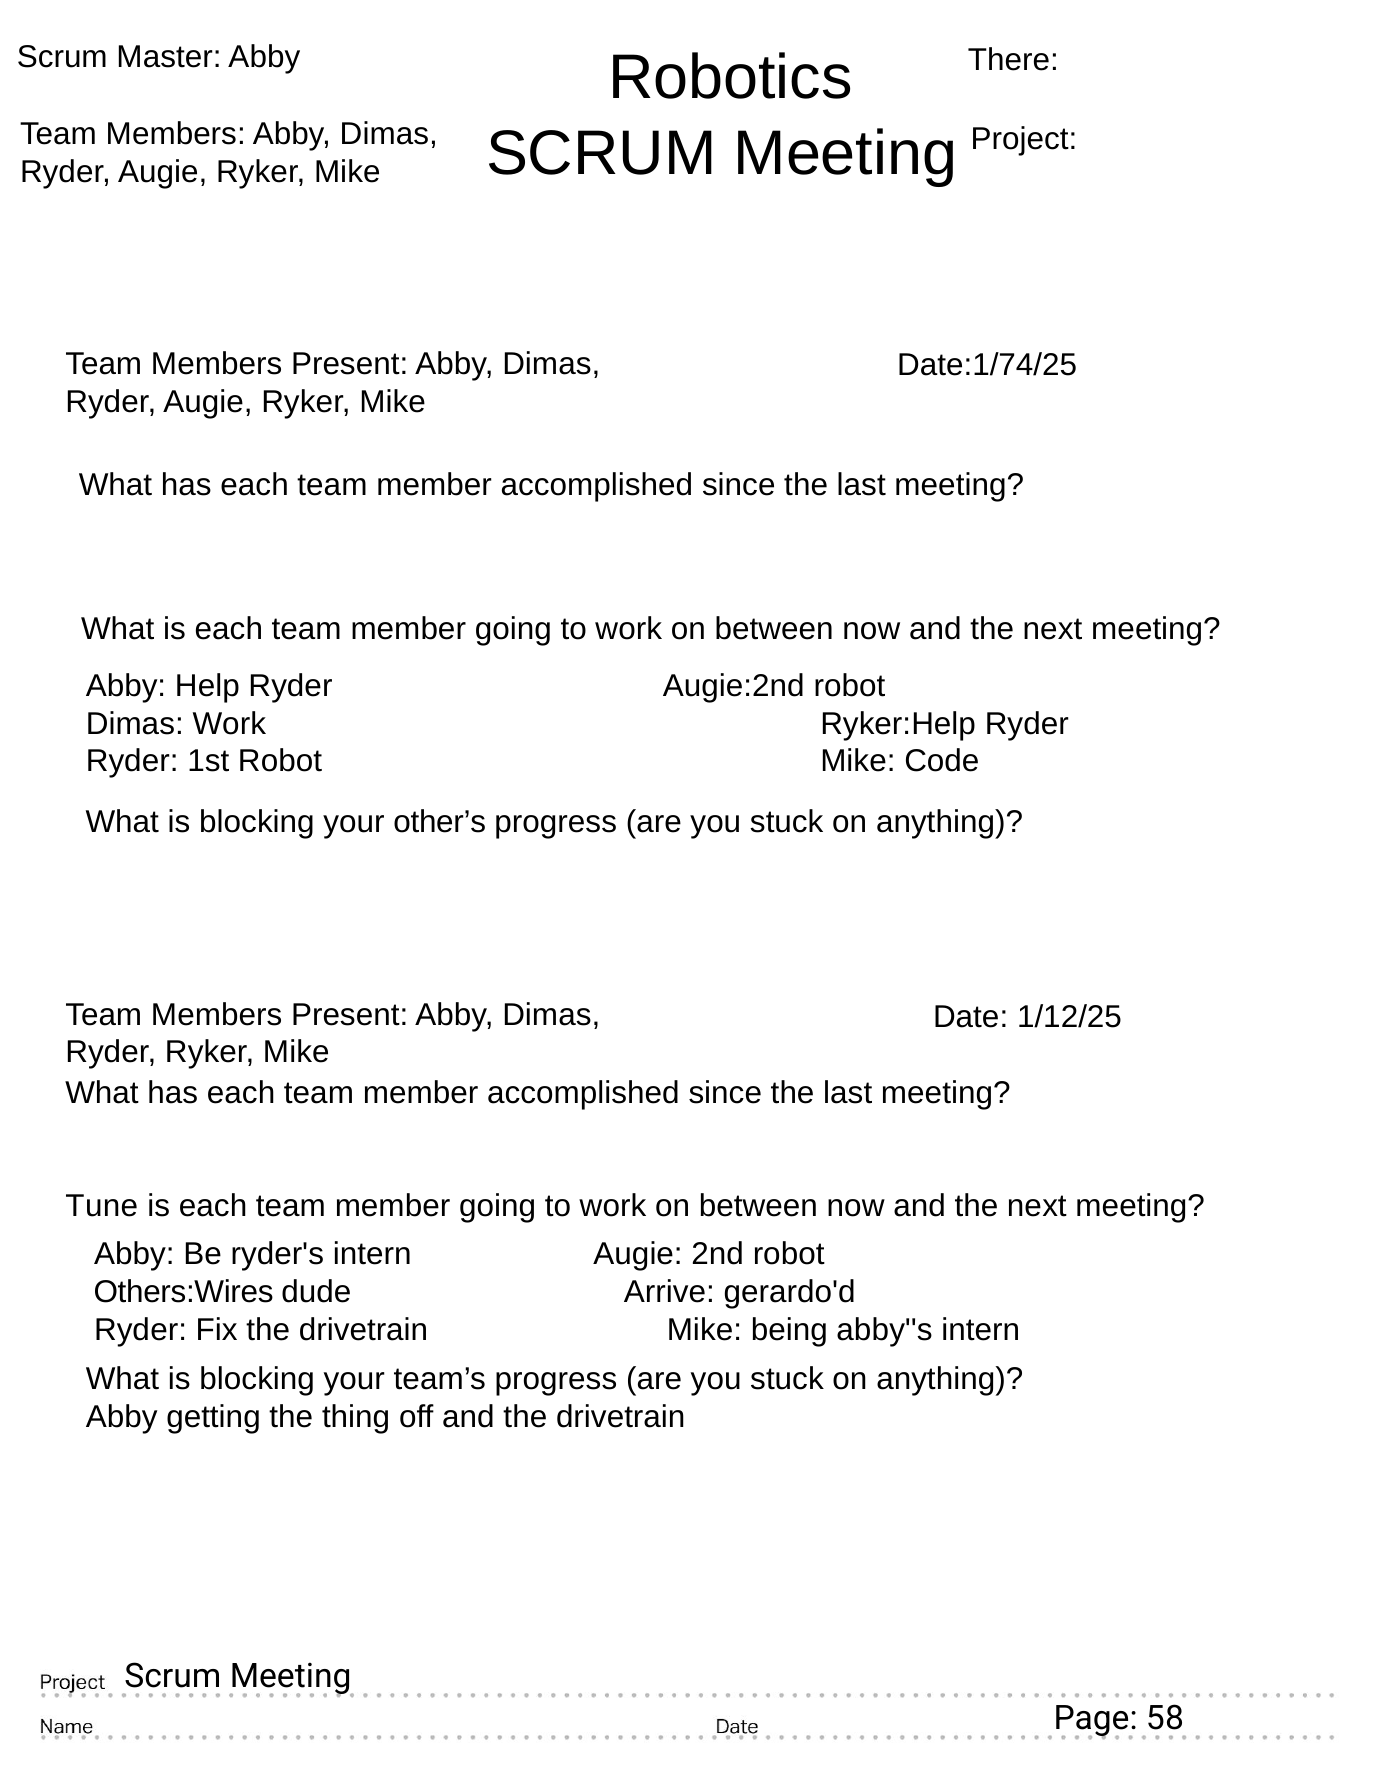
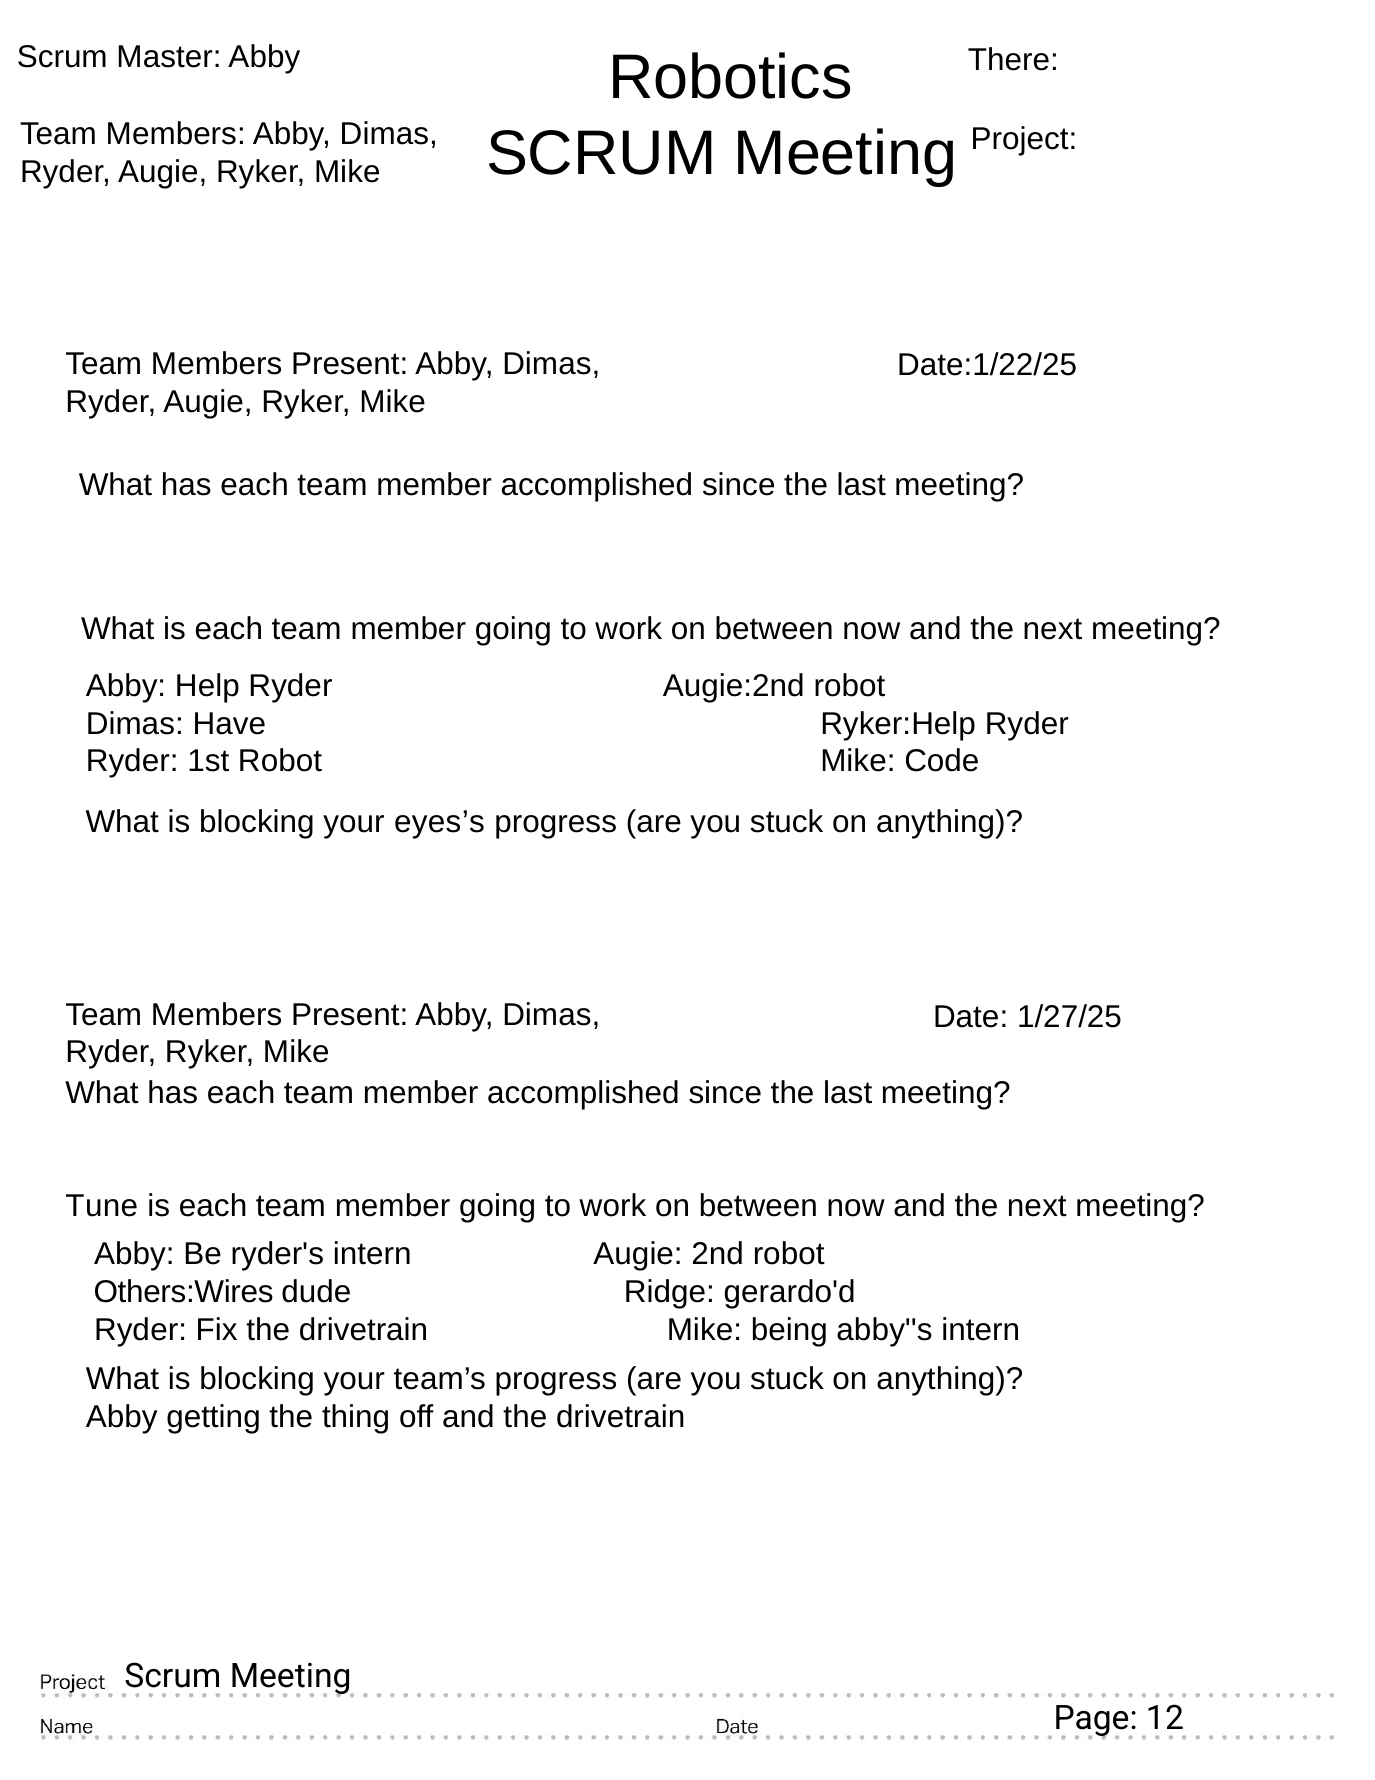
Date:1/74/25: Date:1/74/25 -> Date:1/22/25 (987, 365)
Dimas Work: Work -> Have (229, 723)
other’s: other’s -> eyes’s (439, 822)
1/12/25: 1/12/25 -> 1/27/25 (1070, 1017)
Arrive: Arrive -> Ridge (669, 1292)
58: 58 -> 12 (1165, 1718)
